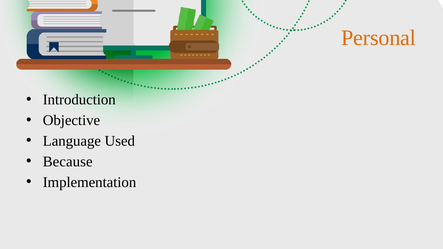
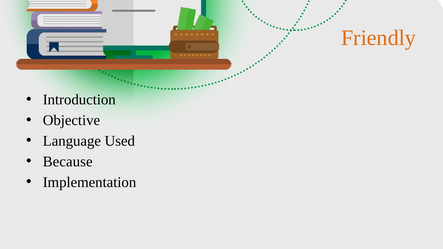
Personal: Personal -> Friendly (378, 38)
